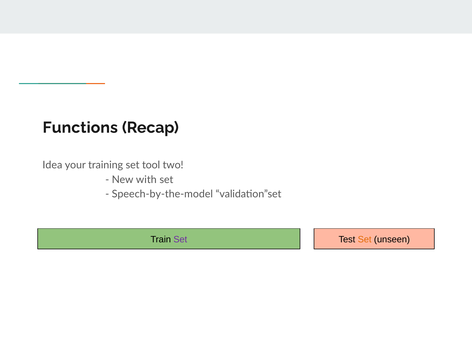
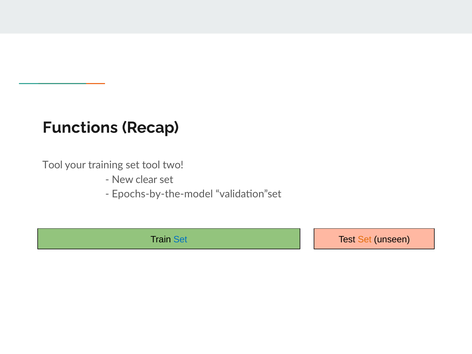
Idea: Idea -> Tool (52, 165)
with: with -> clear (146, 180)
Speech-by-the-model: Speech-by-the-model -> Epochs-by-the-model (162, 194)
Set colour: purple -> blue (180, 239)
